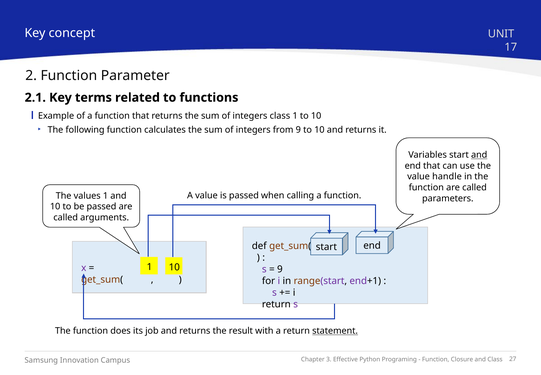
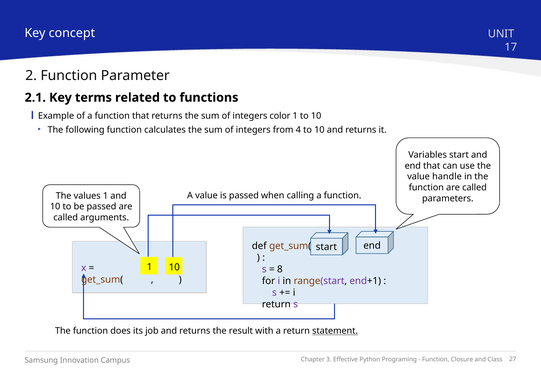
integers class: class -> color (280, 116)
from 9: 9 -> 4 (298, 130)
and underline: present -> none (479, 155)
9: 9 -> 8 (280, 269)
